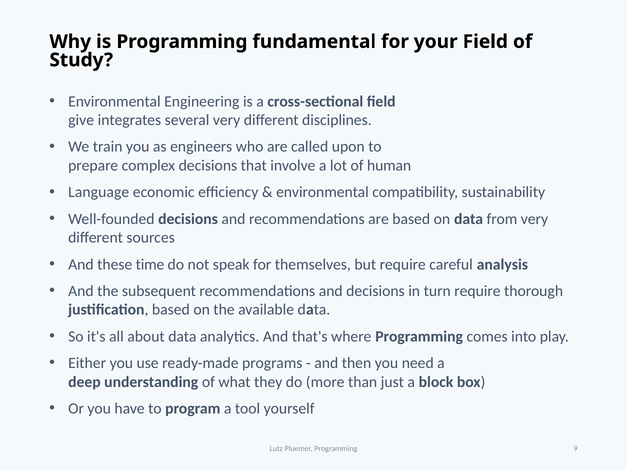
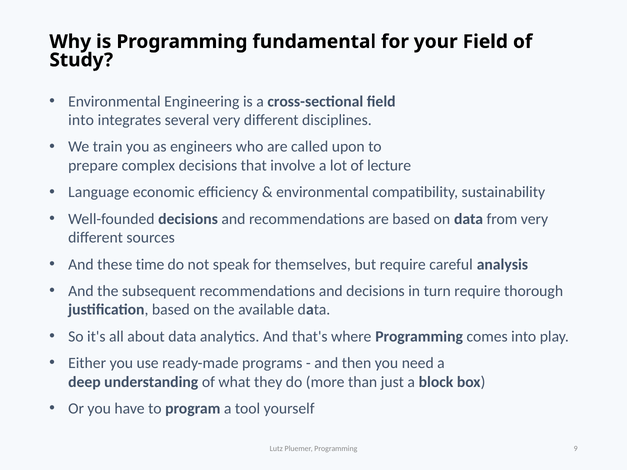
give: give -> into (81, 120)
human: human -> lecture (389, 166)
